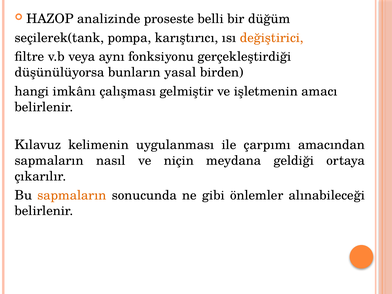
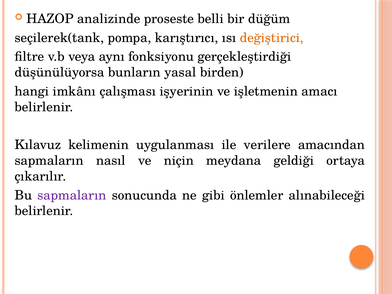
gelmiştir: gelmiştir -> işyerinin (186, 91)
çarpımı: çarpımı -> verilere (267, 145)
sapmaların colour: orange -> purple (72, 195)
